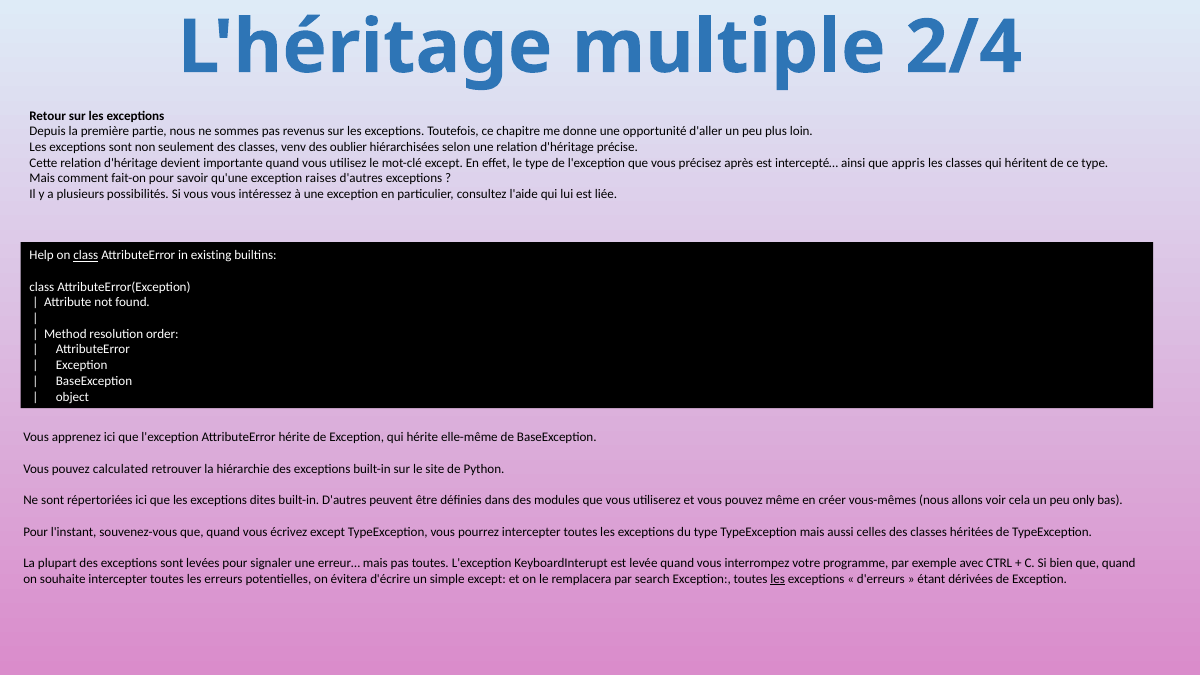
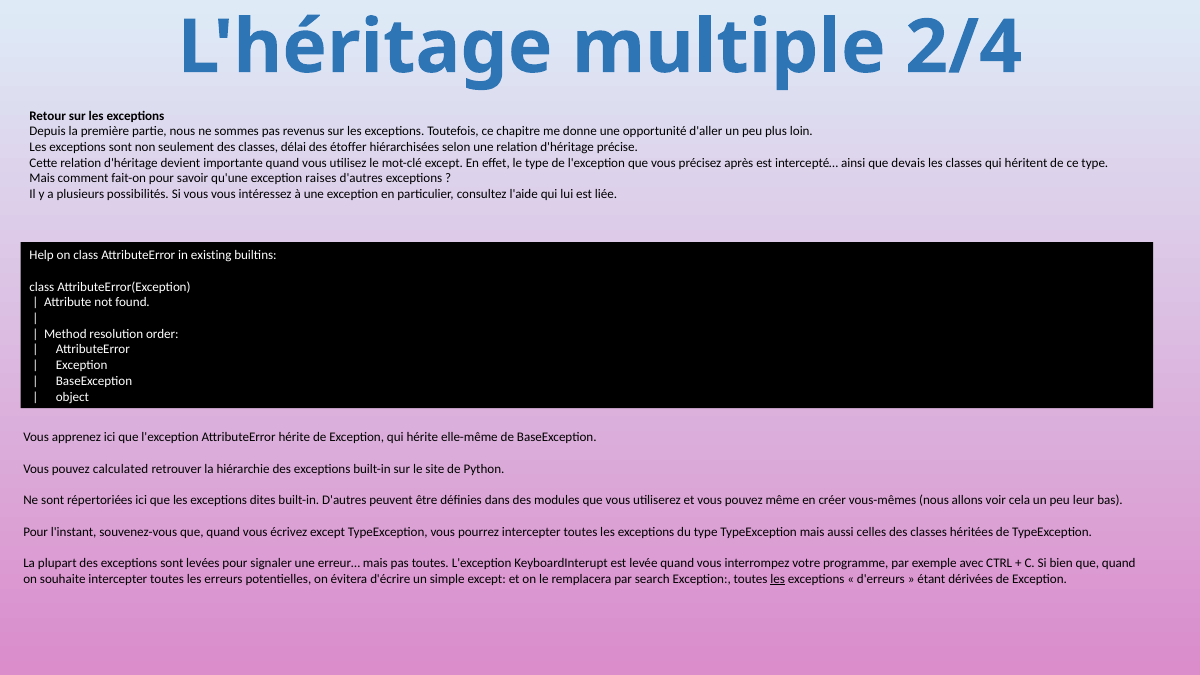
venv: venv -> délai (294, 147)
oublier: oublier -> étoffer (348, 147)
appris: appris -> devais (908, 163)
class underline: present -> none (86, 255)
only: only -> leur (1084, 500)
